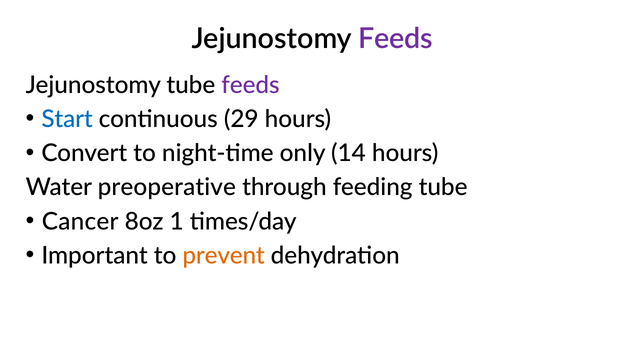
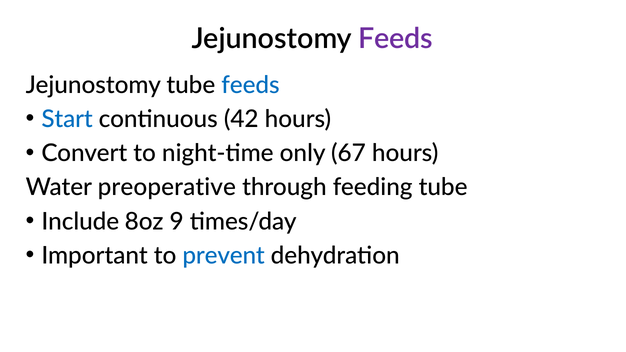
feeds colour: purple -> blue (250, 85)
29: 29 -> 42 (241, 119)
14: 14 -> 67 (348, 153)
Cancer: Cancer -> Include (80, 222)
1: 1 -> 9 (177, 222)
prevent colour: orange -> blue (224, 256)
